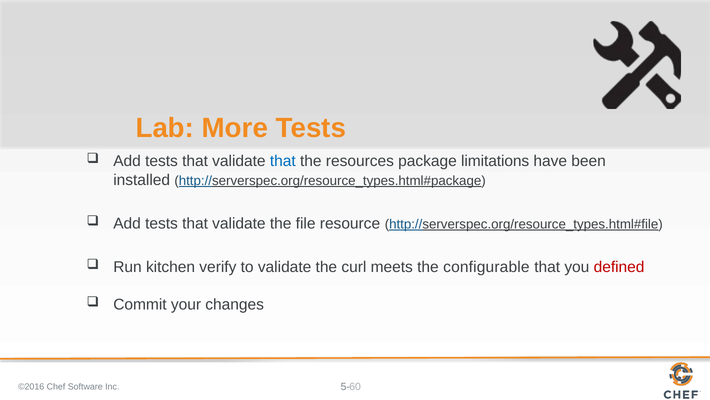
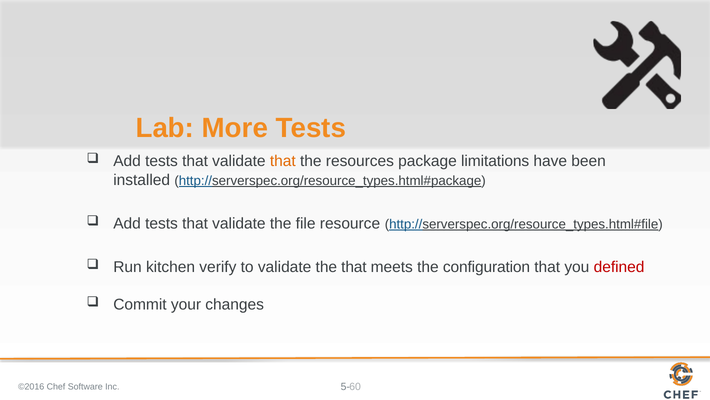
that colour: blue -> orange (283, 161)
the curl: curl -> that (354, 267)
configurable: configurable -> configuration (487, 267)
